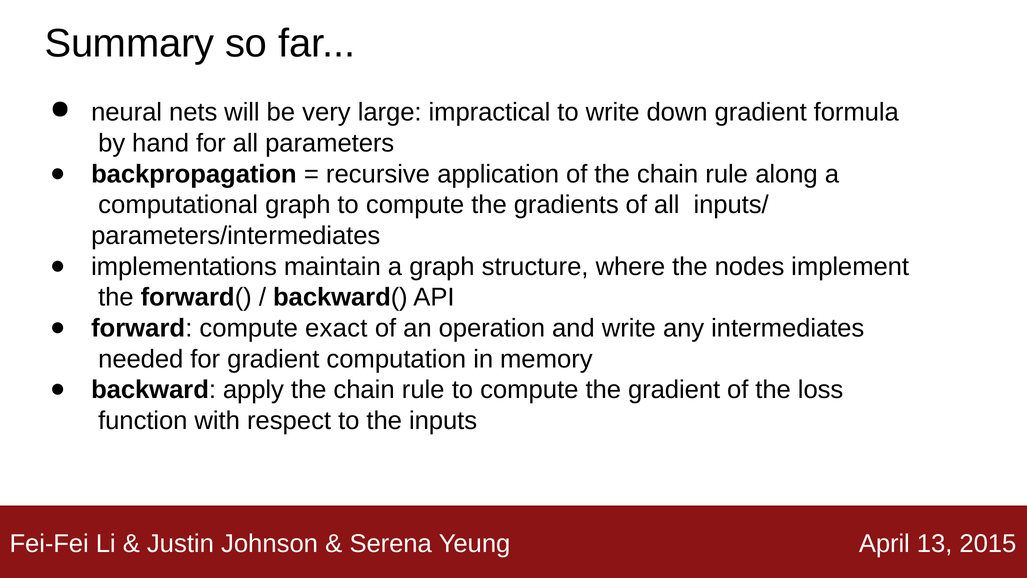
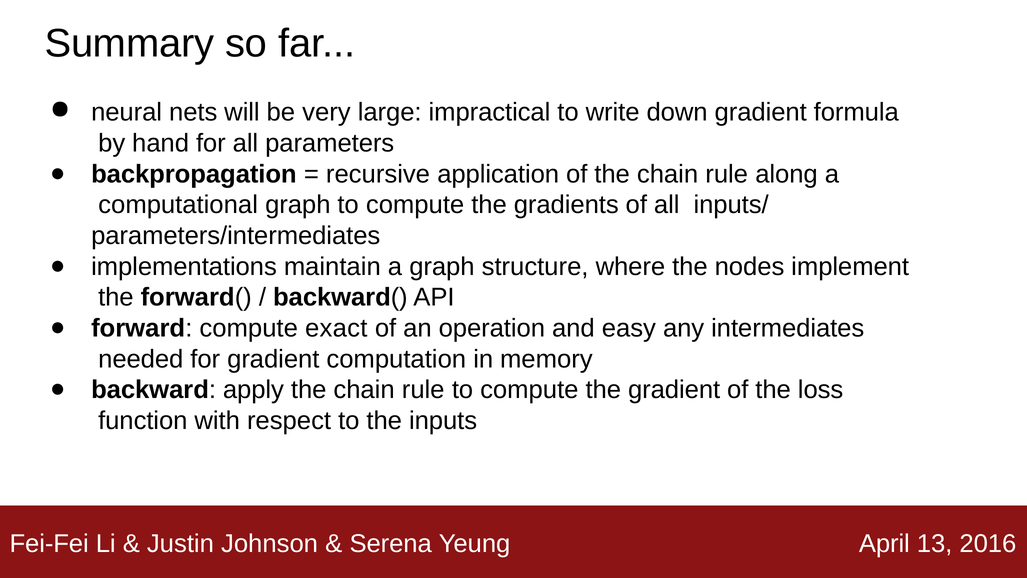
and write: write -> easy (629, 328)
2015: 2015 -> 2016 (988, 543)
